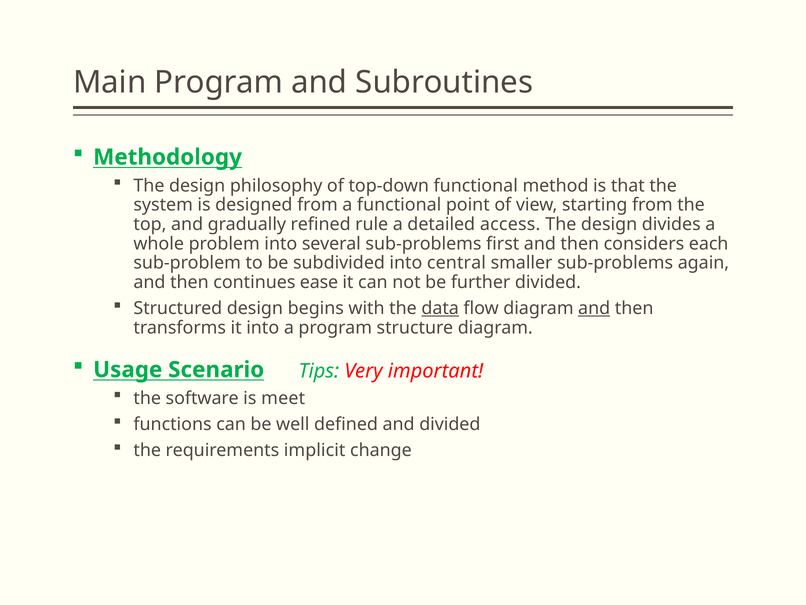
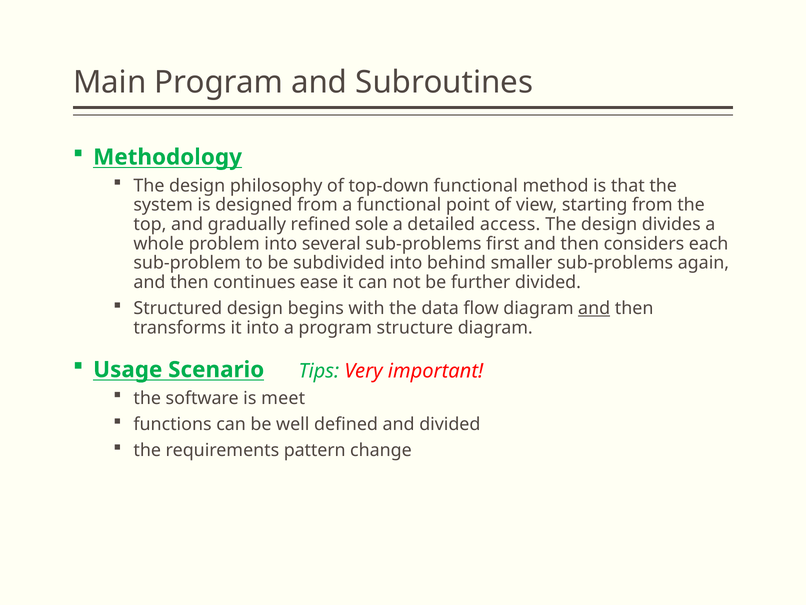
rule: rule -> sole (372, 224)
central: central -> behind (456, 263)
data underline: present -> none (440, 308)
implicit: implicit -> pattern (315, 450)
